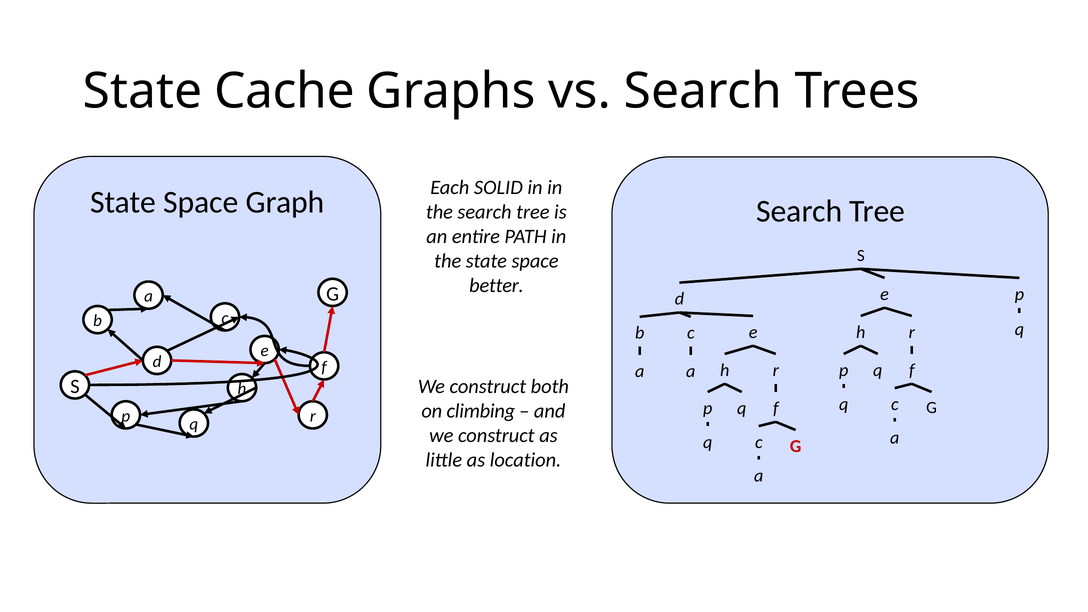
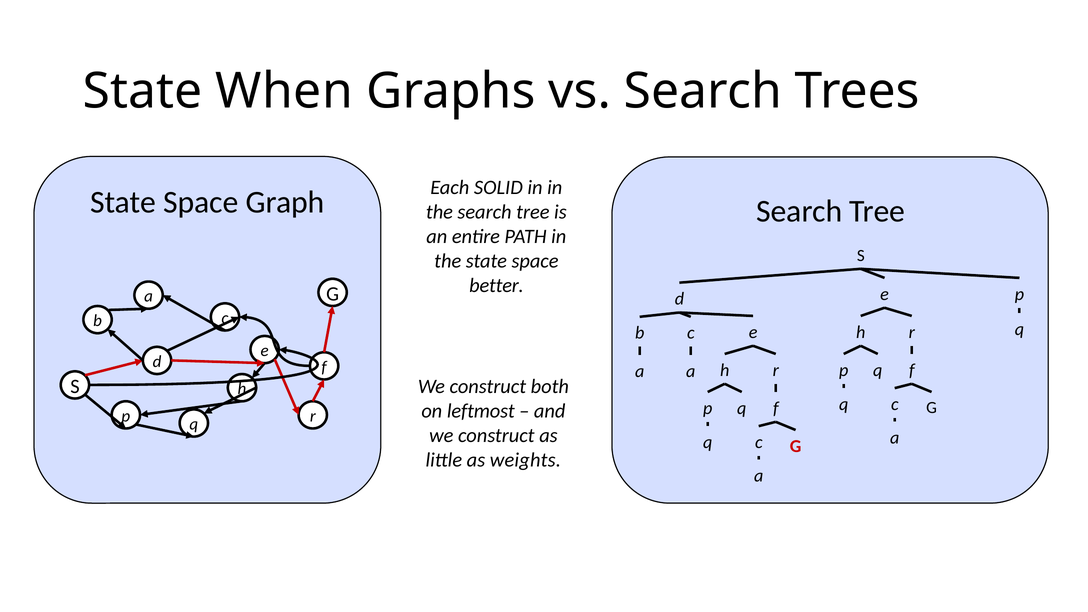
Cache: Cache -> When (284, 91)
climbing: climbing -> leftmost (481, 411)
location: location -> weights (525, 460)
